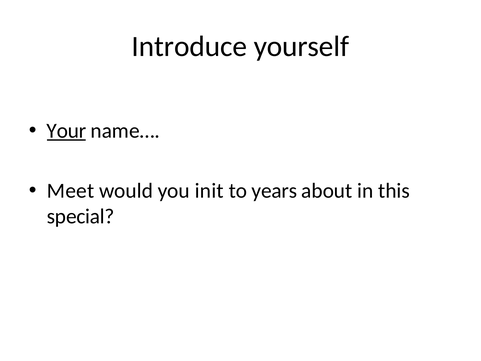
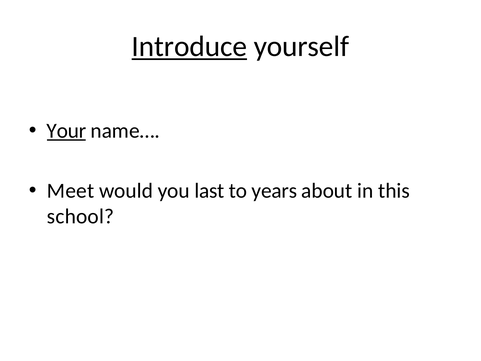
Introduce underline: none -> present (189, 47)
init: init -> last (209, 191)
special: special -> school (80, 216)
